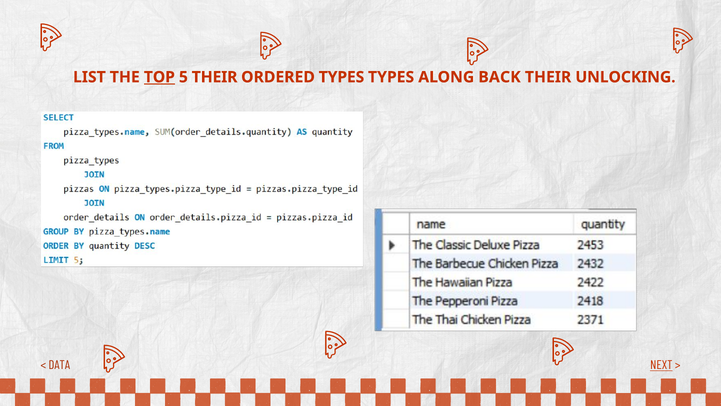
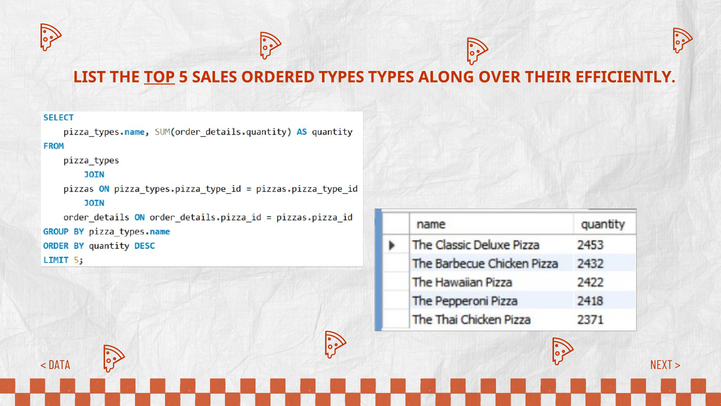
5 THEIR: THEIR -> SALES (215, 77)
BACK: BACK -> OVER (500, 77)
UNLOCKING: UNLOCKING -> EFFICIENTLY (625, 77)
NEXT underline: present -> none (661, 365)
